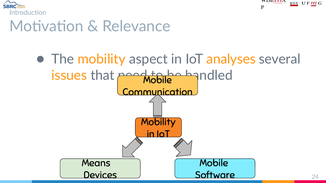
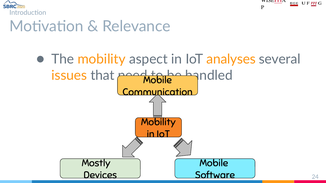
Means: Means -> Mostly (96, 163)
